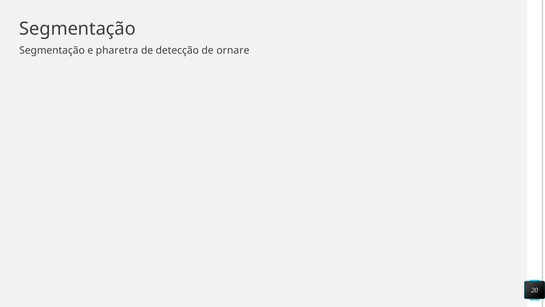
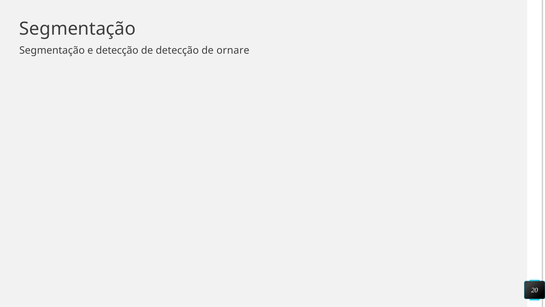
e pharetra: pharetra -> detecção (117, 51)
